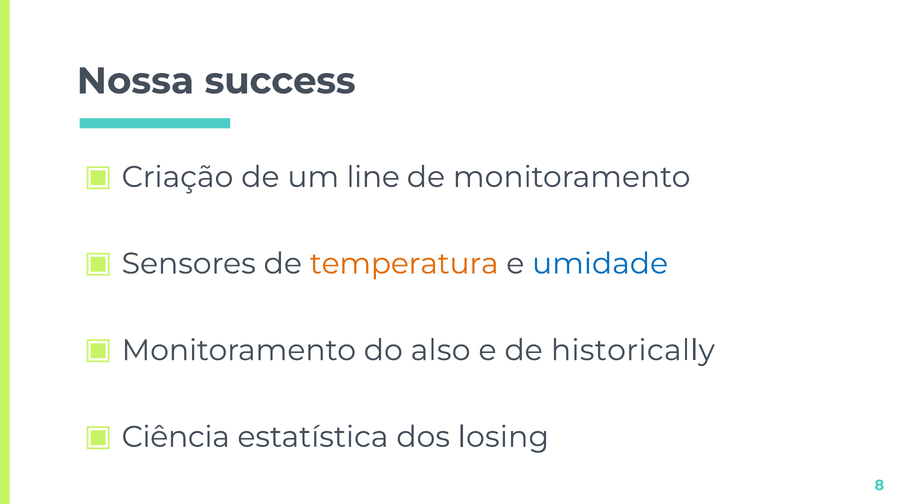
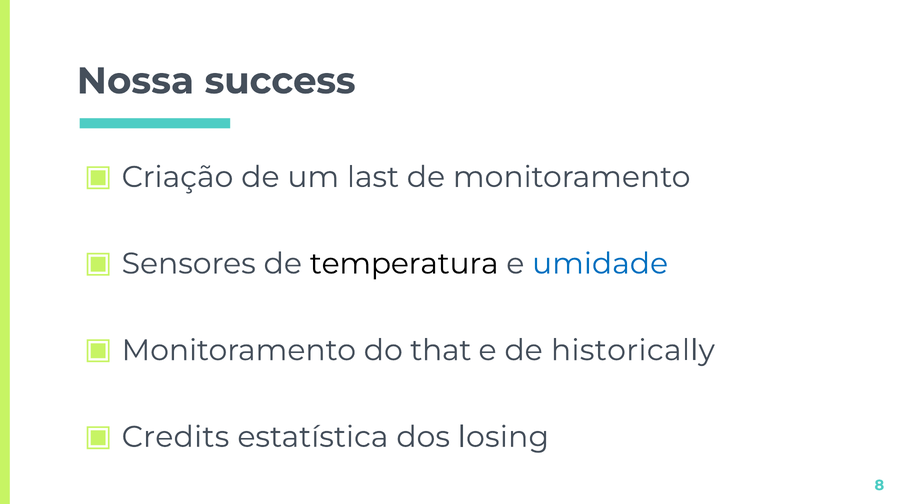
line: line -> last (373, 177)
temperatura colour: orange -> black (404, 264)
also: also -> that (441, 351)
Ciência: Ciência -> Credits (175, 437)
